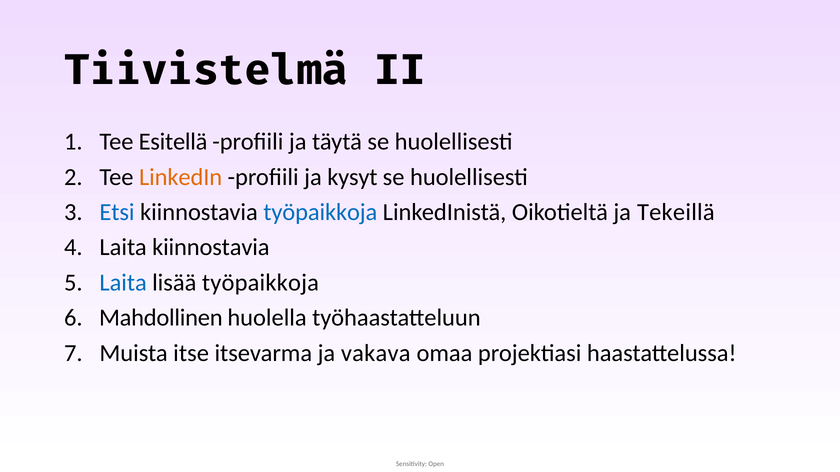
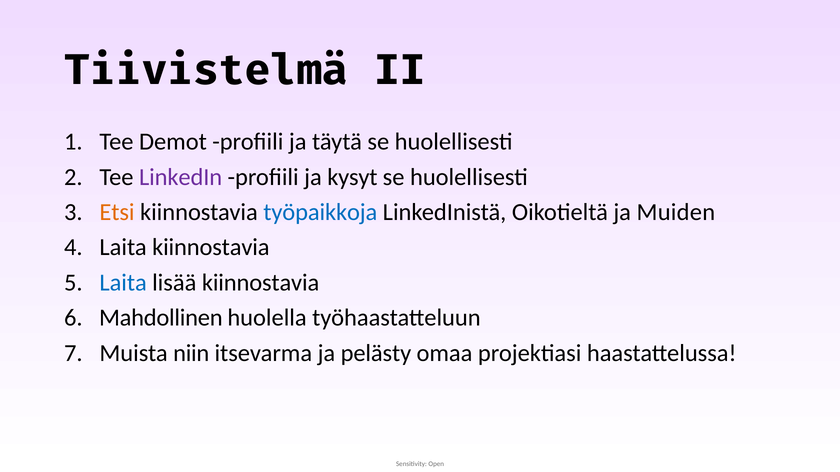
Esitellä: Esitellä -> Demot (173, 142)
LinkedIn colour: orange -> purple (181, 177)
Etsi colour: blue -> orange (117, 212)
Tekeillä: Tekeillä -> Muiden (676, 212)
lisää työpaikkoja: työpaikkoja -> kiinnostavia (261, 283)
itse: itse -> niin (191, 353)
vakava: vakava -> pelästy (376, 353)
